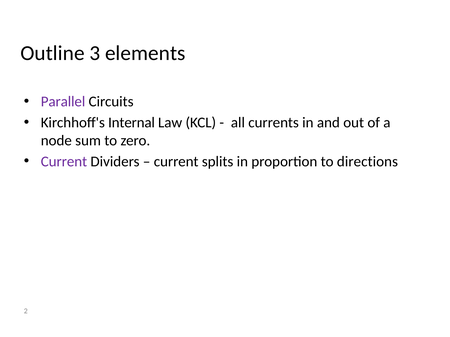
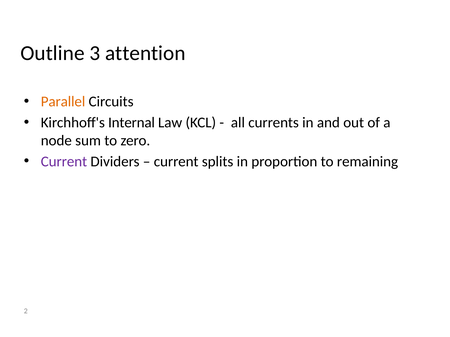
elements: elements -> attention (145, 53)
Parallel colour: purple -> orange (63, 102)
directions: directions -> remaining (368, 162)
